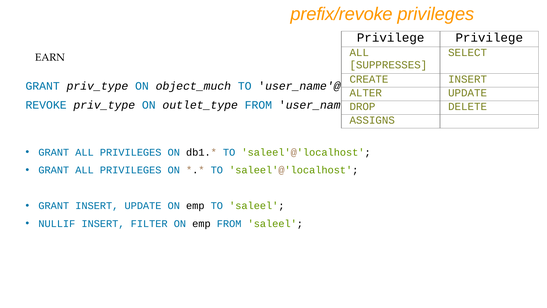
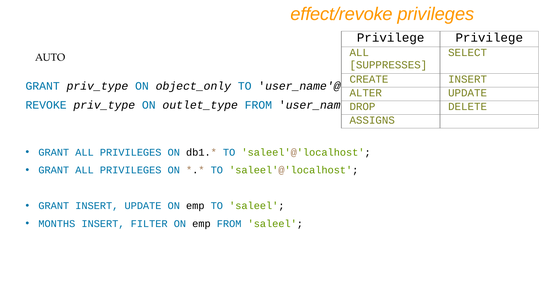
prefix/revoke: prefix/revoke -> effect/revoke (342, 14)
EARN: EARN -> AUTO (50, 57)
object_much: object_much -> object_only (193, 86)
NULLIF: NULLIF -> MONTHS (57, 223)
